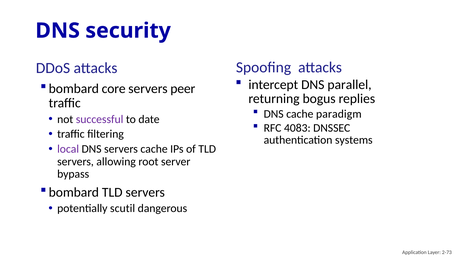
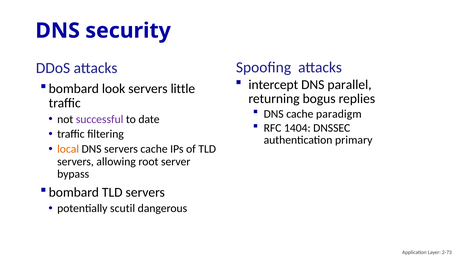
core: core -> look (114, 89)
peer: peer -> little (183, 89)
4083: 4083 -> 1404 (297, 128)
systems: systems -> primary (354, 140)
local colour: purple -> orange (68, 149)
